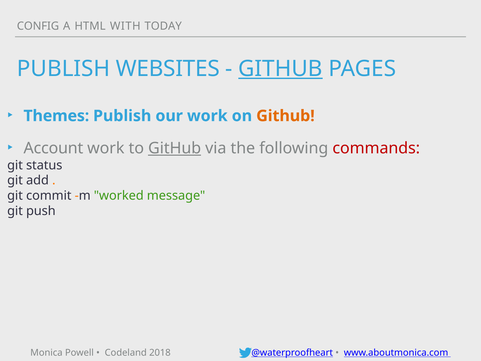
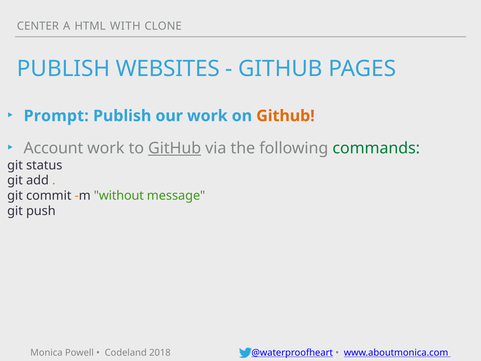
CONFIG: CONFIG -> CENTER (38, 26)
TODAY: TODAY -> CLONE (163, 26)
GITHUB underline: present -> none (280, 69)
Themes: Themes -> Prompt (56, 116)
commands colour: red -> green (376, 148)
worked: worked -> without (119, 196)
